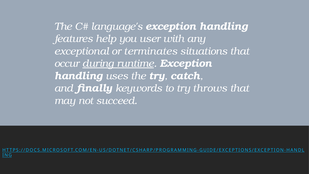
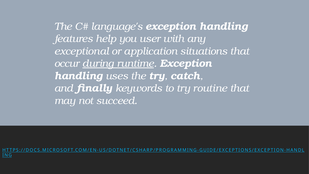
terminates: terminates -> application (151, 51)
throws: throws -> routine (210, 88)
